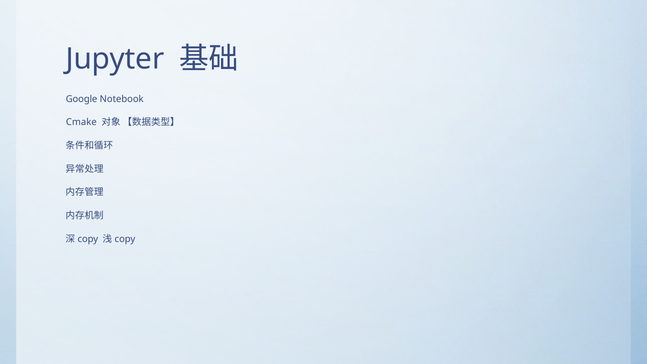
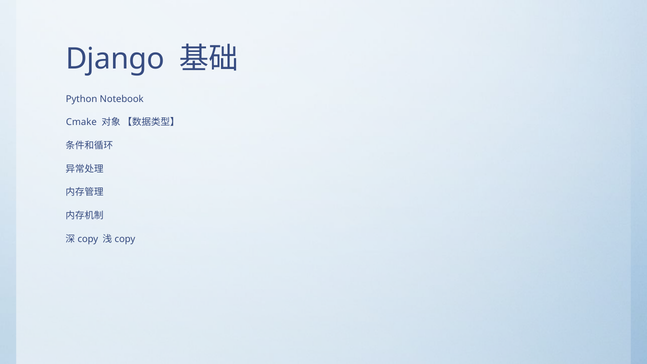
Jupyter: Jupyter -> Django (115, 59)
Google: Google -> Python (82, 99)
